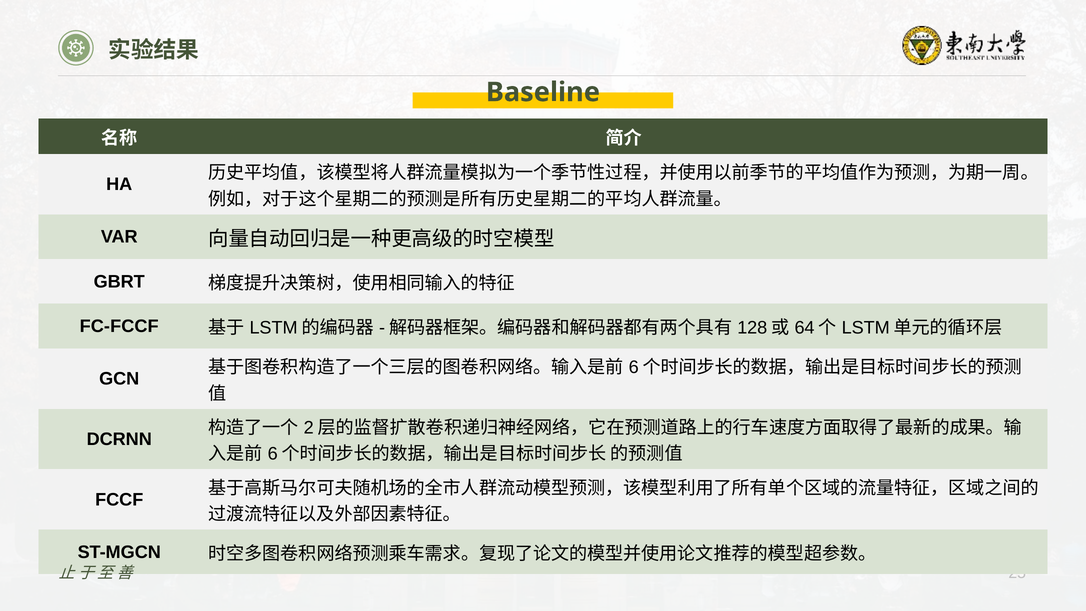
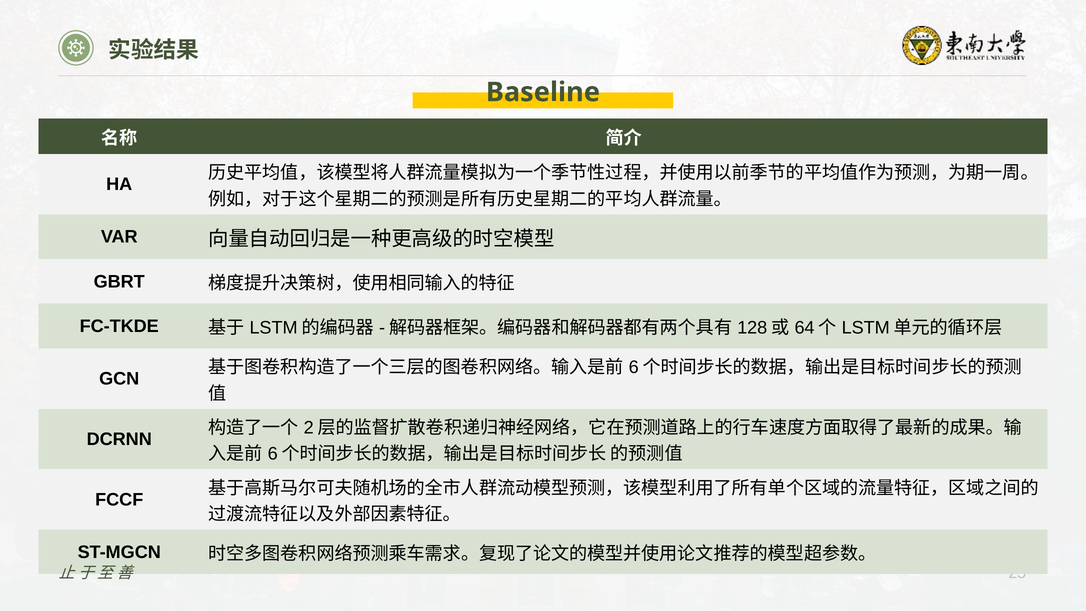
FC-FCCF: FC-FCCF -> FC-TKDE (119, 326)
